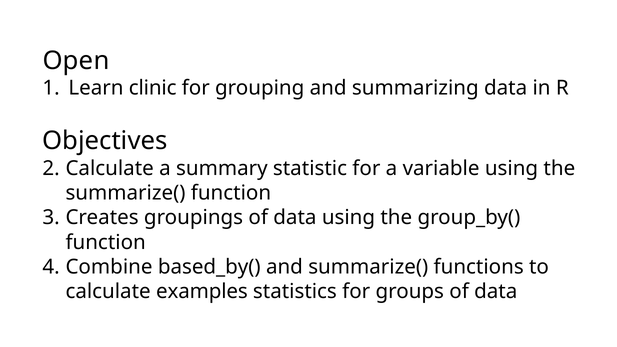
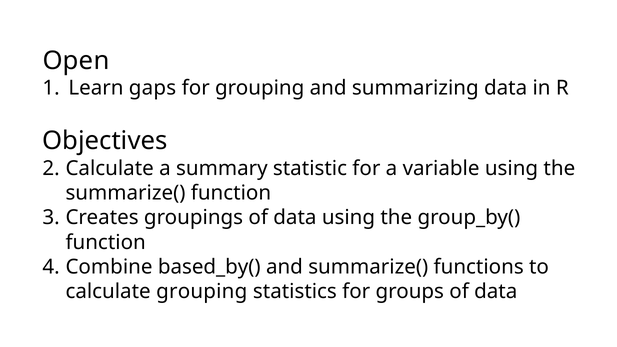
clinic: clinic -> gaps (153, 88)
calculate examples: examples -> grouping (202, 292)
